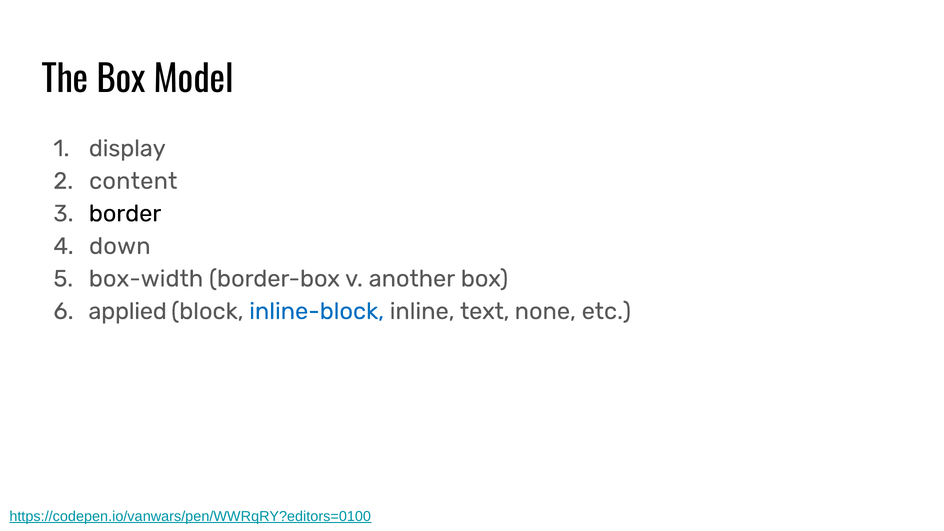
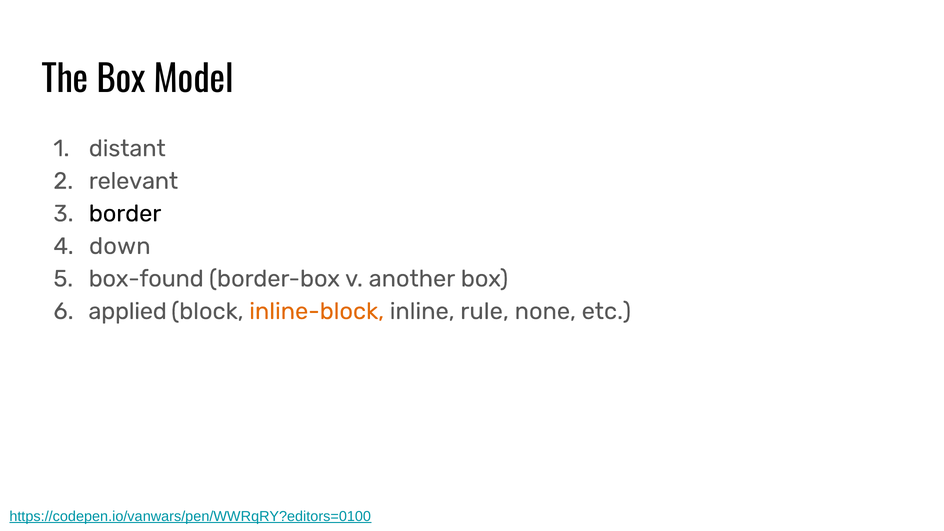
display: display -> distant (127, 148)
content: content -> relevant (133, 181)
box-width: box-width -> box-found (146, 279)
inline-block colour: blue -> orange (317, 311)
text: text -> rule (485, 311)
